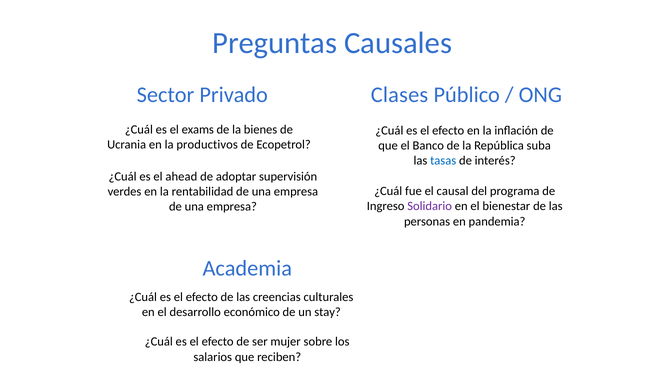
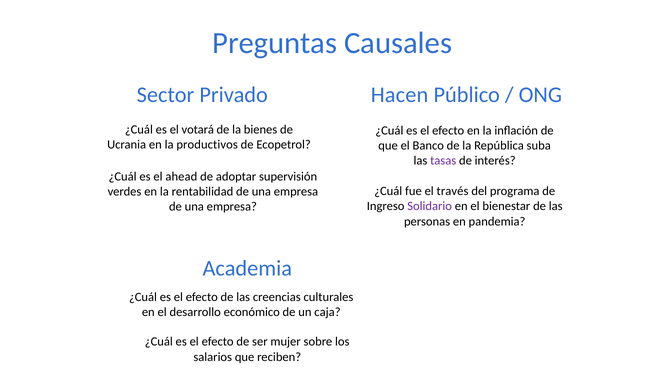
Clases: Clases -> Hacen (400, 95)
exams: exams -> votará (198, 129)
tasas colour: blue -> purple (443, 160)
causal: causal -> través (453, 191)
stay: stay -> caja (327, 312)
